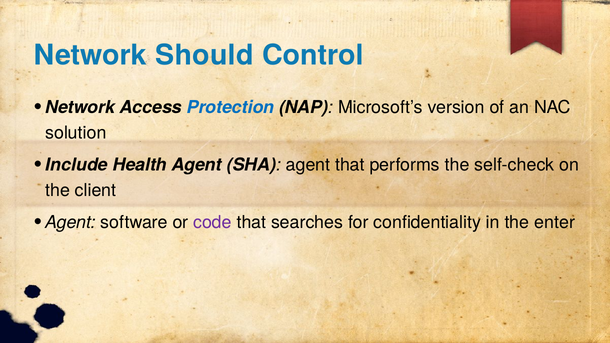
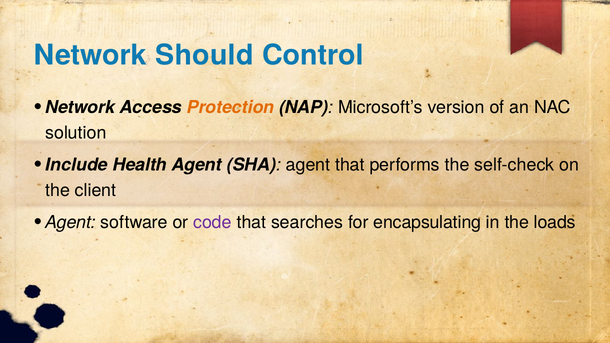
Protection colour: blue -> orange (230, 107)
confidentiality: confidentiality -> encapsulating (427, 222)
enter: enter -> loads (555, 222)
